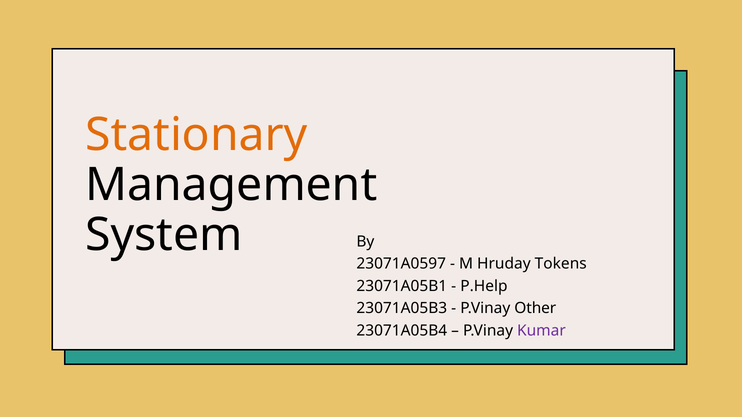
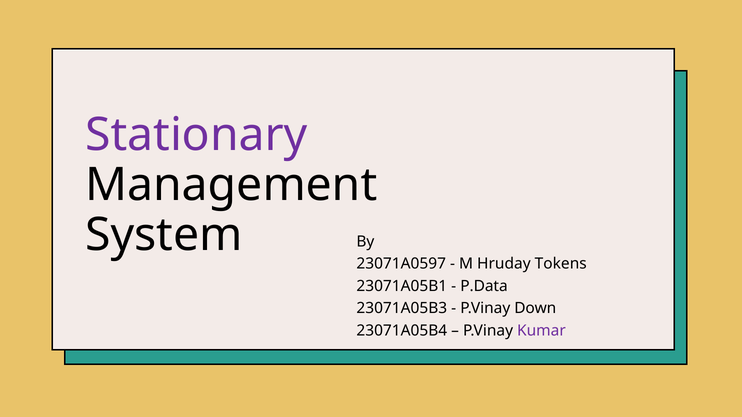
Stationary colour: orange -> purple (196, 135)
P.Help: P.Help -> P.Data (484, 286)
Other: Other -> Down (535, 309)
